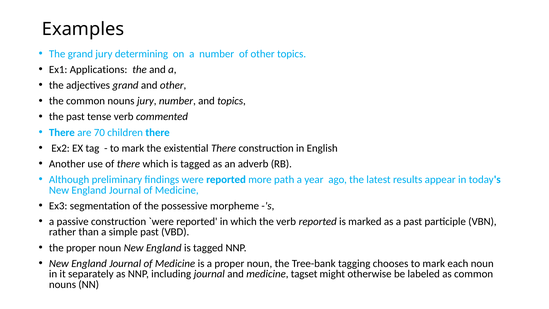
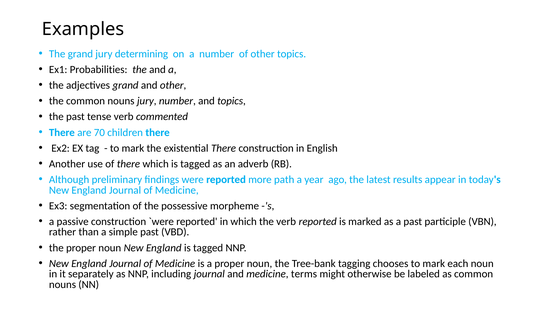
Applications: Applications -> Probabilities (99, 70)
tagset: tagset -> terms (304, 274)
